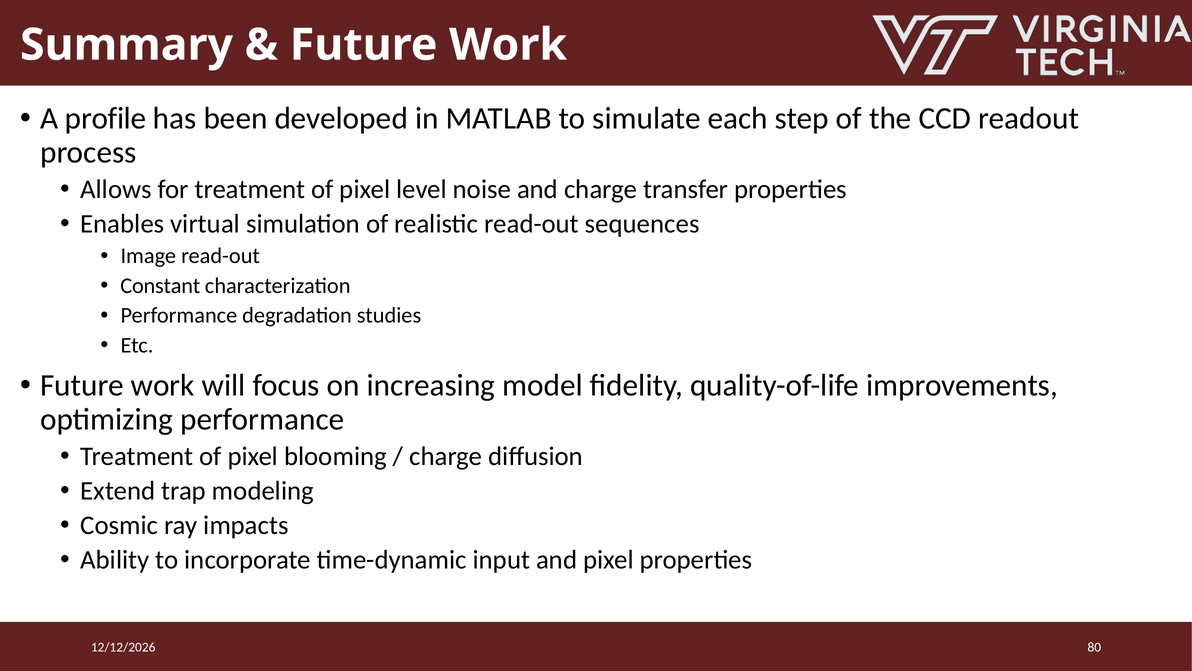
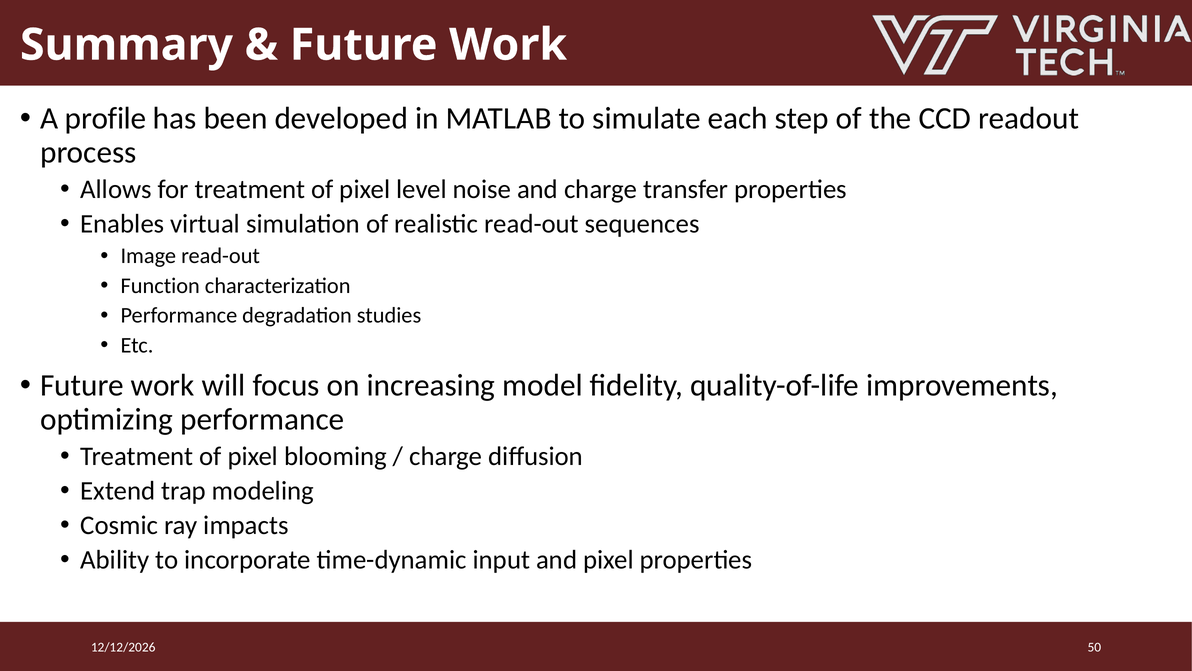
Constant: Constant -> Function (160, 286)
80: 80 -> 50 (1094, 647)
